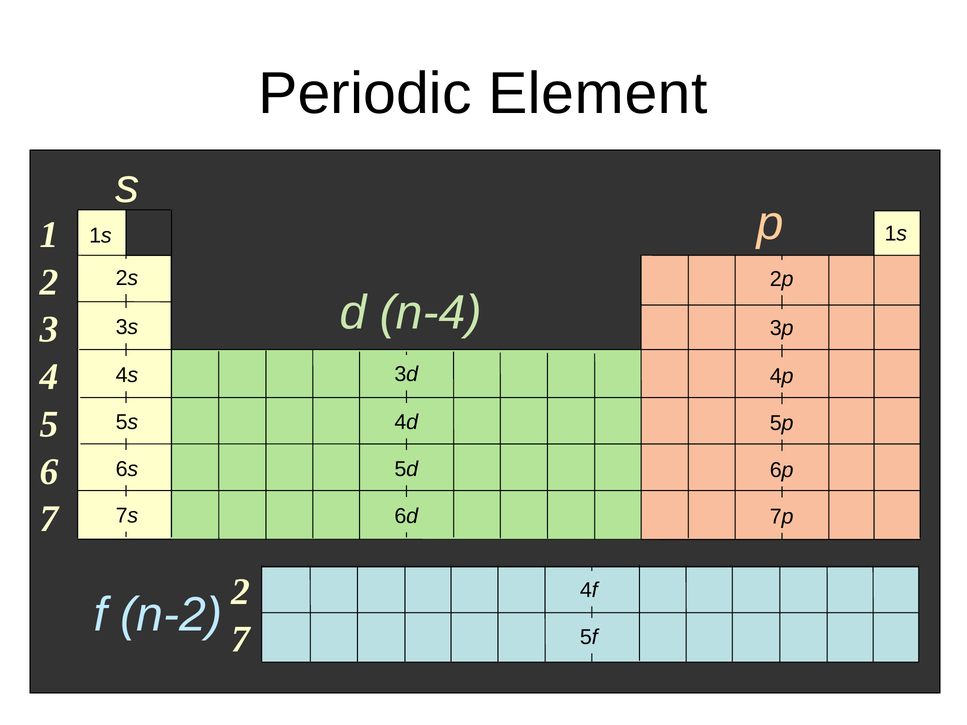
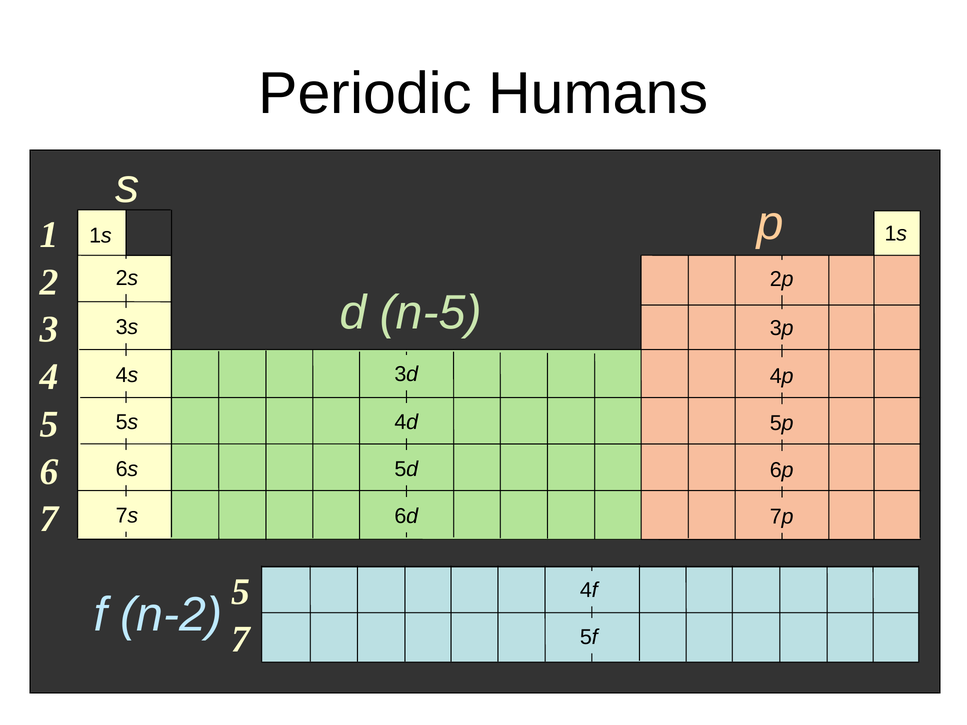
Element: Element -> Humans (598, 94)
n-4: n-4 -> n-5 (431, 313)
n-2 2: 2 -> 5 (241, 592)
